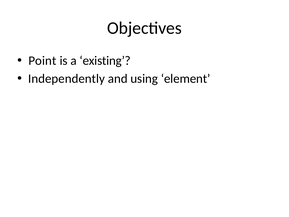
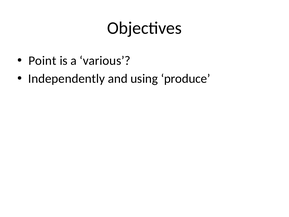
existing: existing -> various (105, 61)
element: element -> produce (186, 79)
